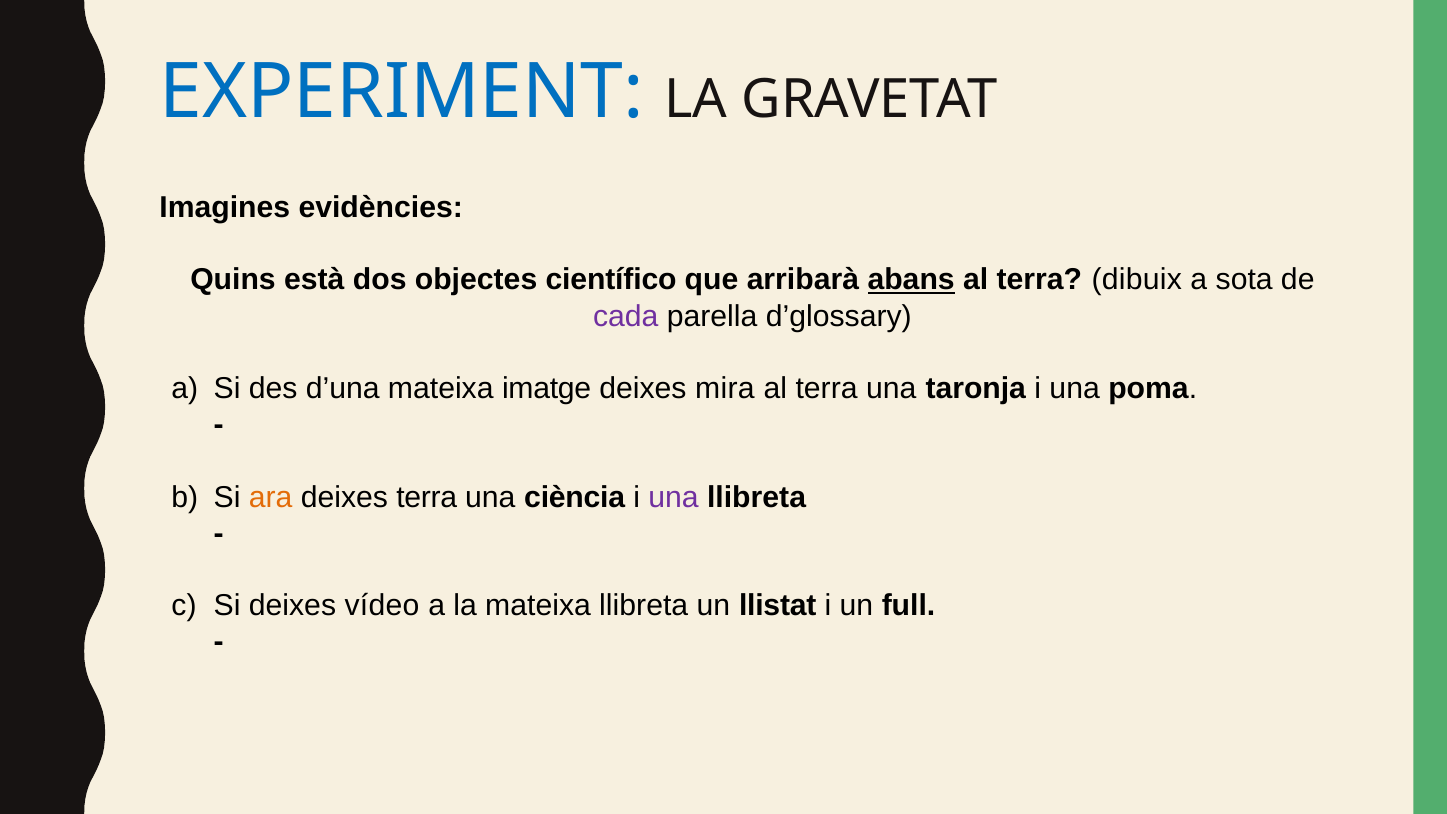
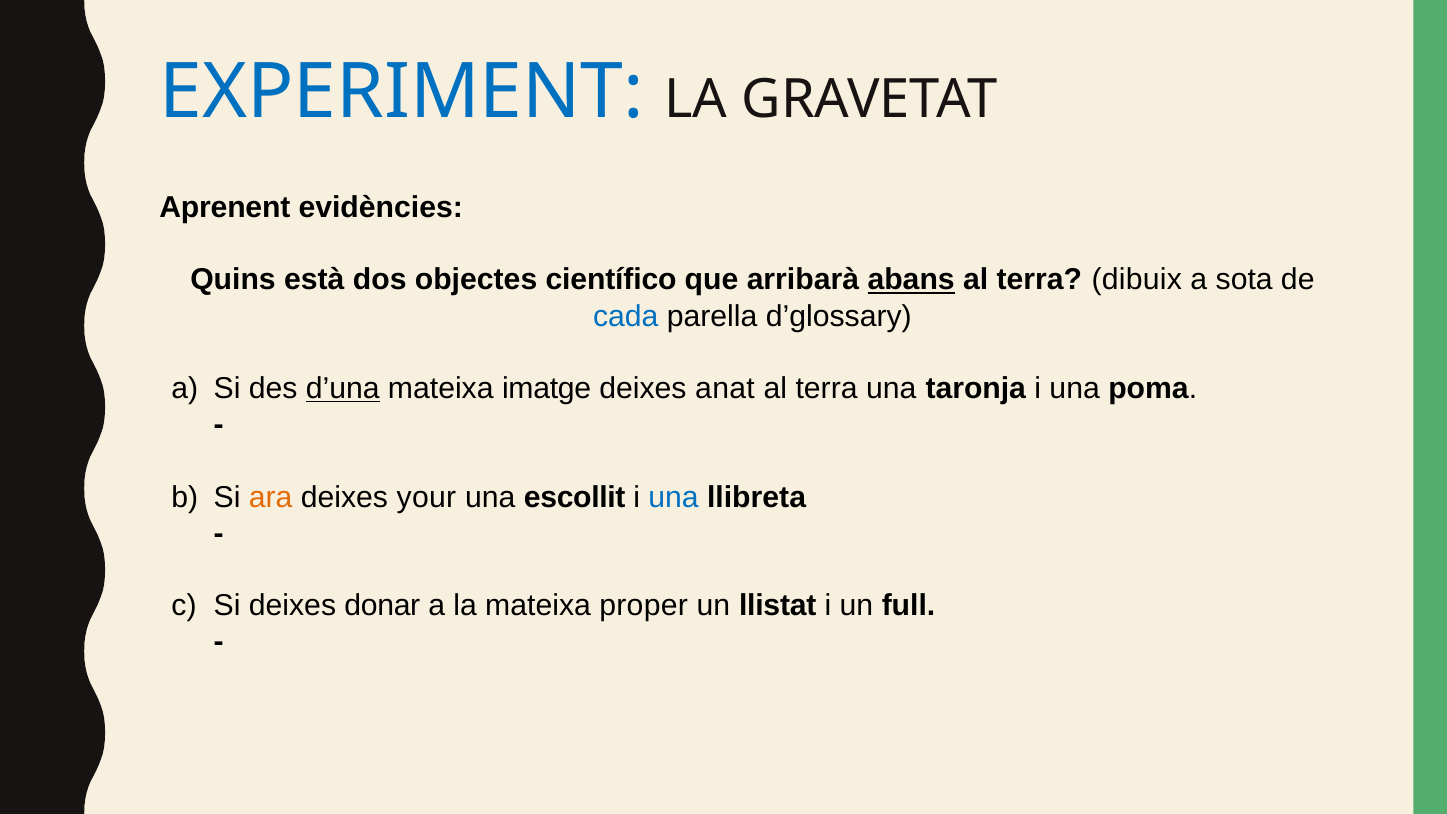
Imagines: Imagines -> Aprenent (225, 208)
cada colour: purple -> blue (626, 316)
d’una underline: none -> present (343, 389)
mira: mira -> anat (725, 389)
deixes terra: terra -> your (426, 497)
ciència: ciència -> escollit (575, 497)
una colour: purple -> blue (673, 497)
vídeo: vídeo -> donar (382, 606)
mateixa llibreta: llibreta -> proper (644, 606)
